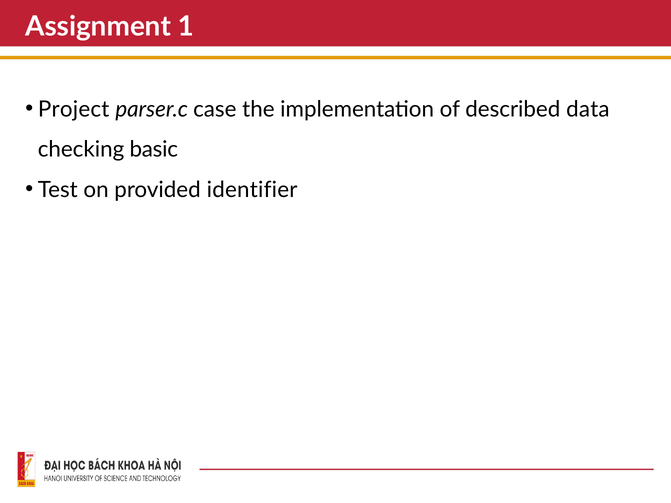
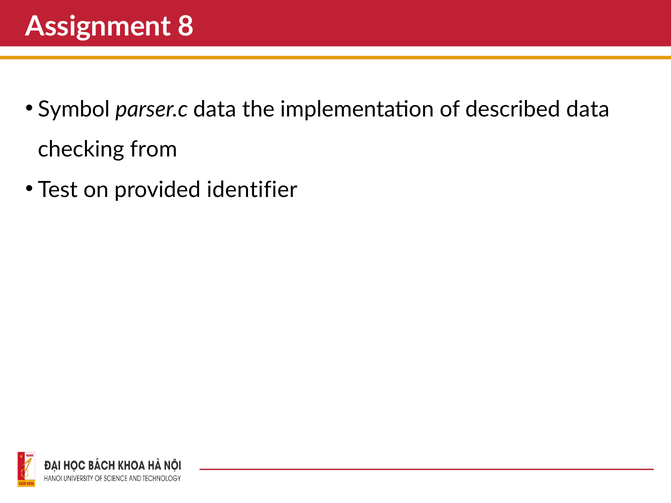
1: 1 -> 8 (186, 26)
Project: Project -> Symbol (74, 109)
parser.c case: case -> data (215, 109)
basic: basic -> from (154, 150)
